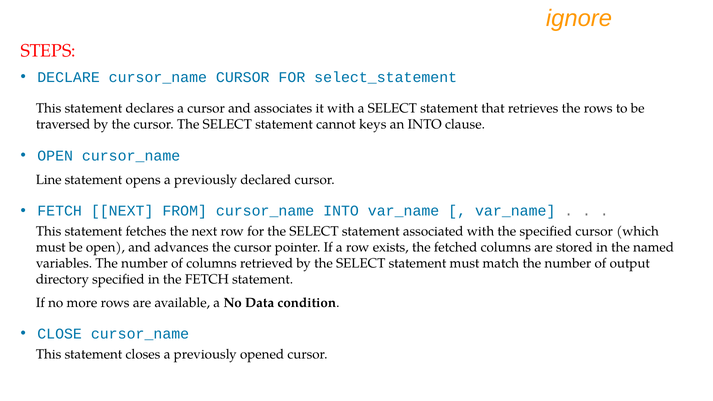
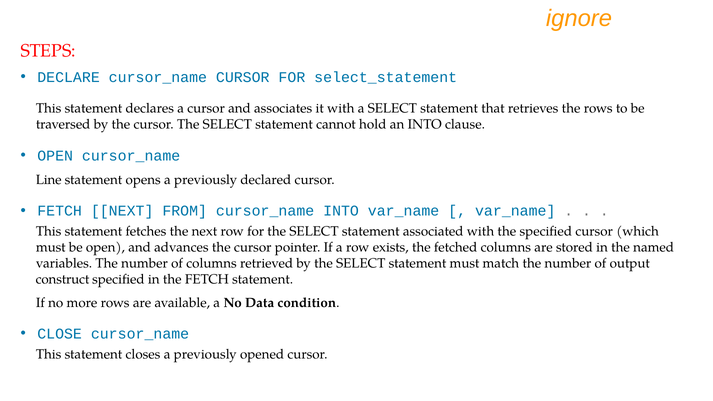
keys: keys -> hold (373, 124)
directory: directory -> construct (62, 279)
